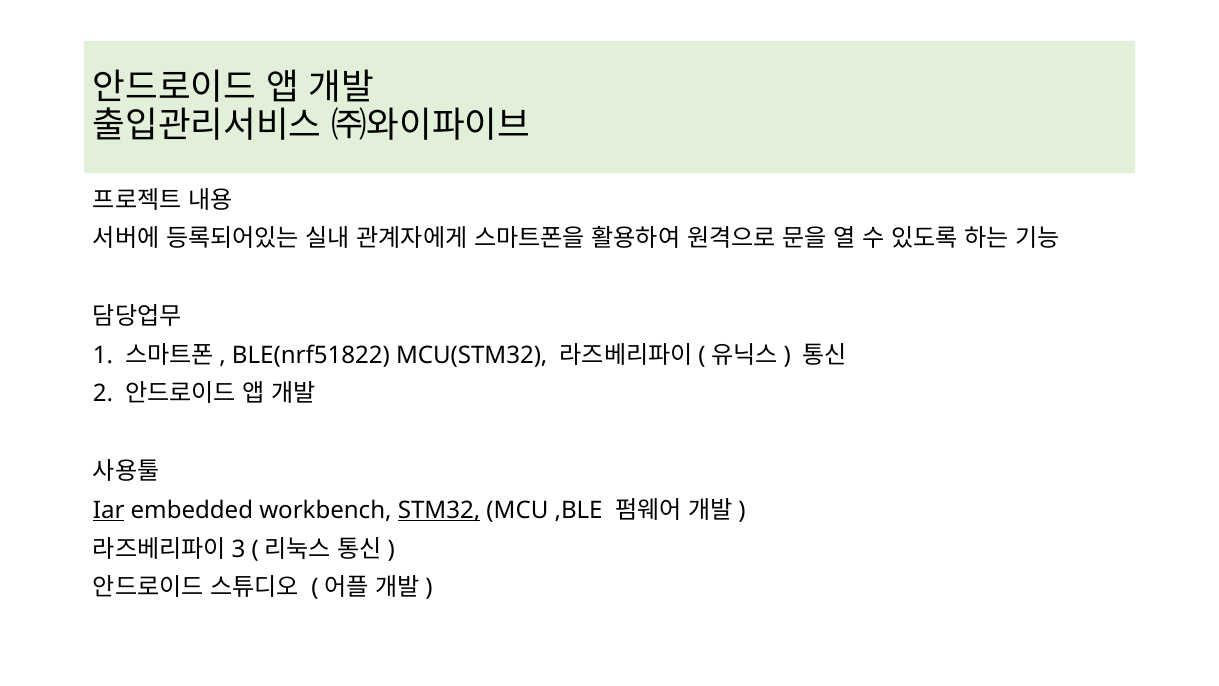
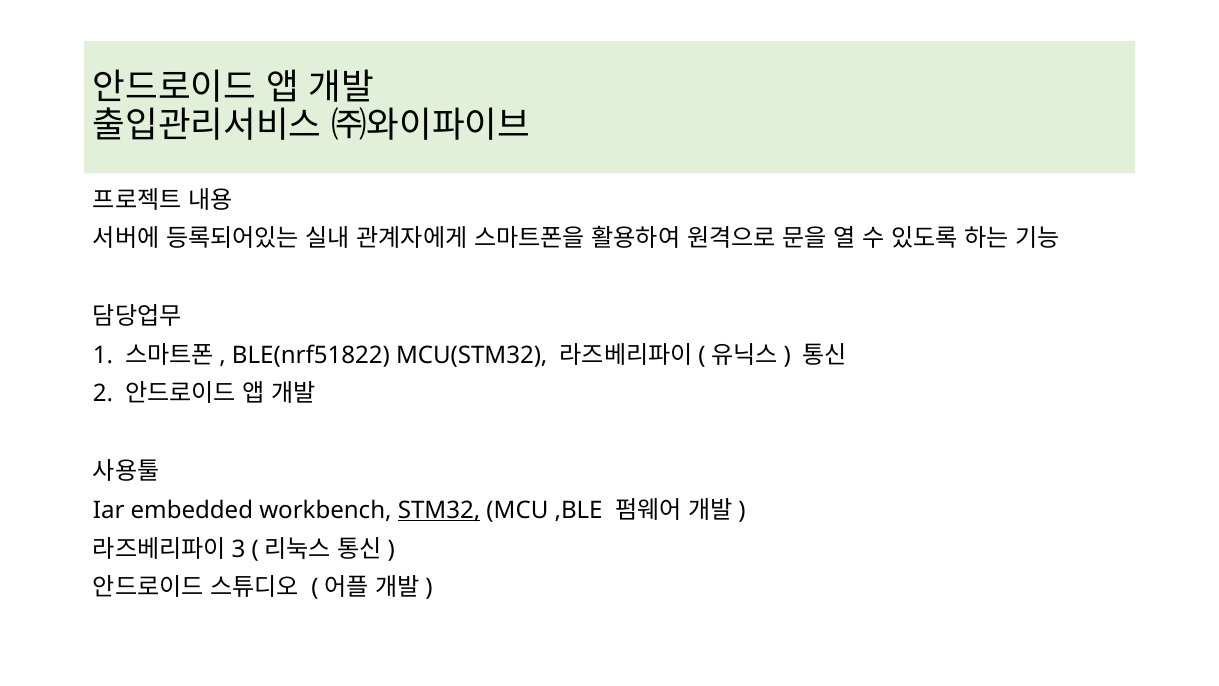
Iar underline: present -> none (109, 510)
